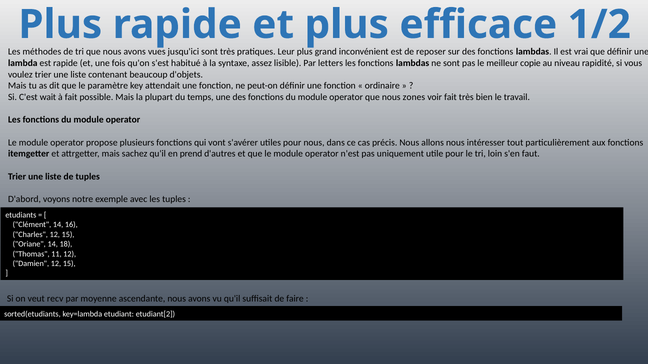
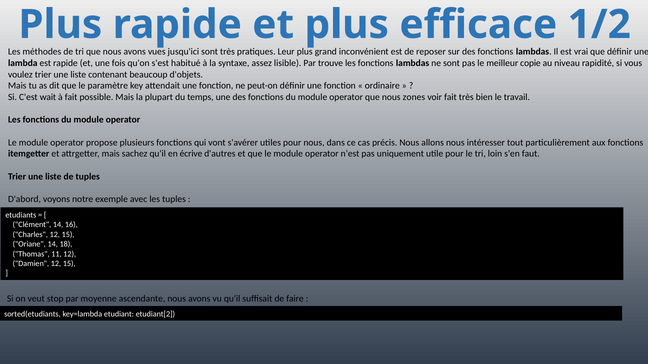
letters: letters -> trouve (331, 63)
prend: prend -> écrive (191, 154)
recv: recv -> stop (55, 299)
